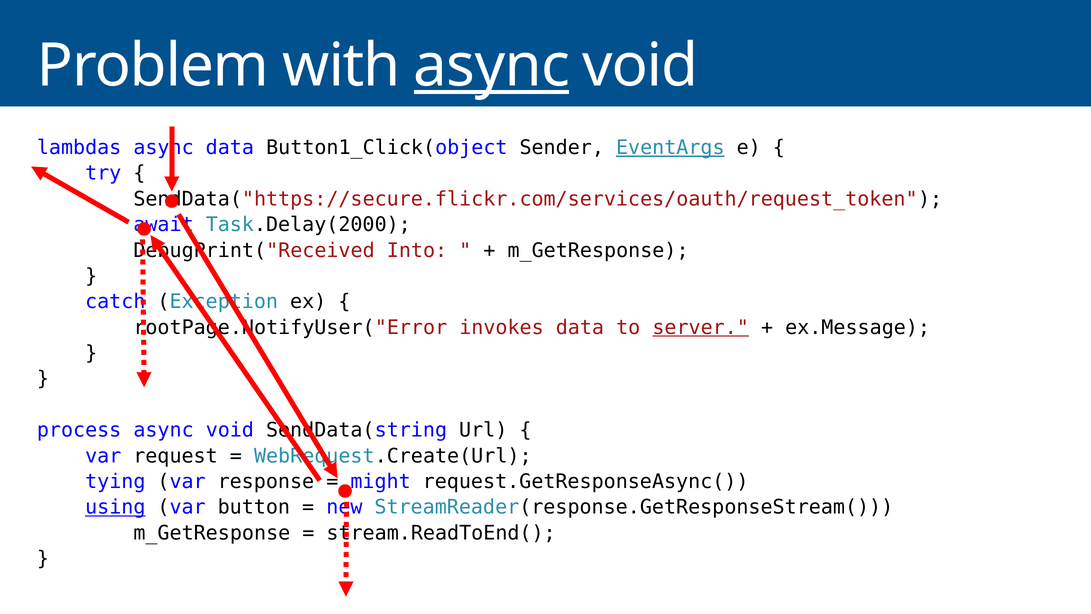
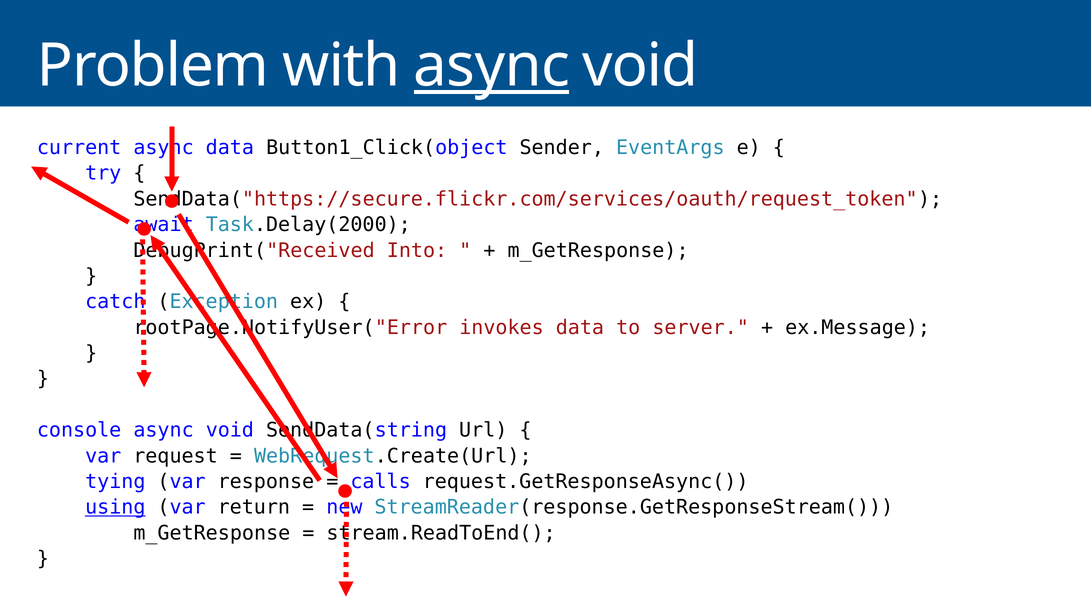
lambdas: lambdas -> current (79, 148)
EventArgs underline: present -> none (670, 148)
server underline: present -> none (701, 327)
process: process -> console (79, 430)
might: might -> calls (381, 481)
button: button -> return (254, 507)
